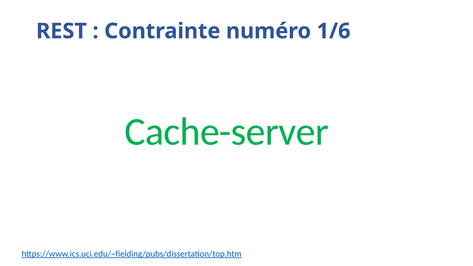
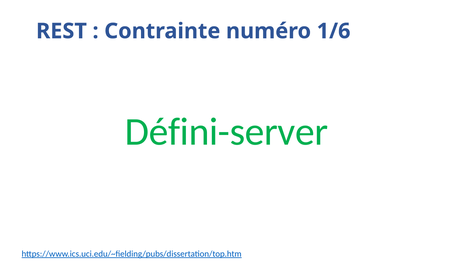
Cache-server: Cache-server -> Défini-server (227, 132)
